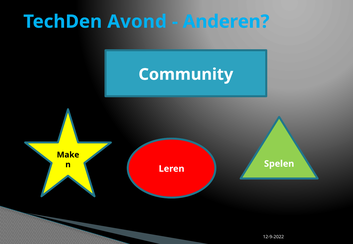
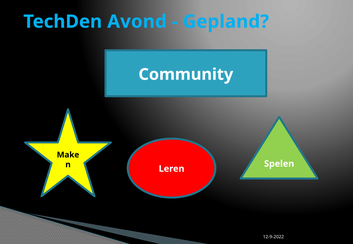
Anderen: Anderen -> Gepland (226, 22)
